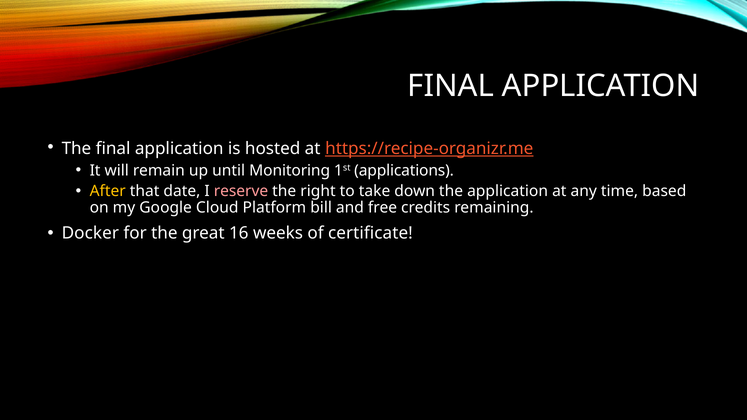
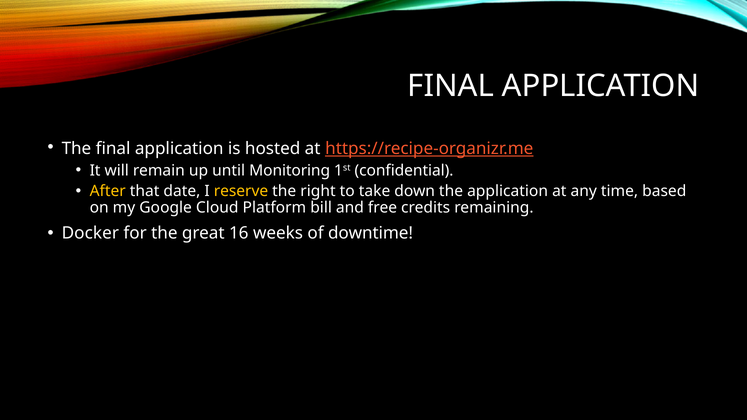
applications: applications -> confidential (404, 170)
reserve colour: pink -> yellow (241, 191)
certificate: certificate -> downtime (371, 233)
